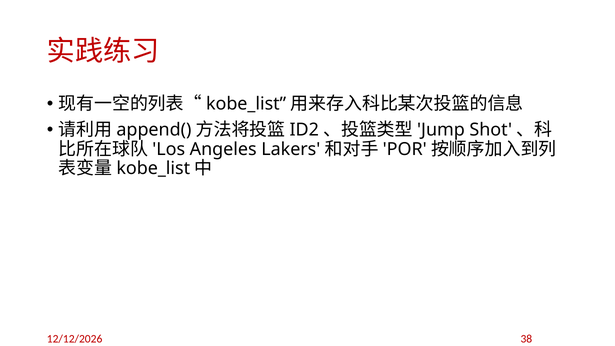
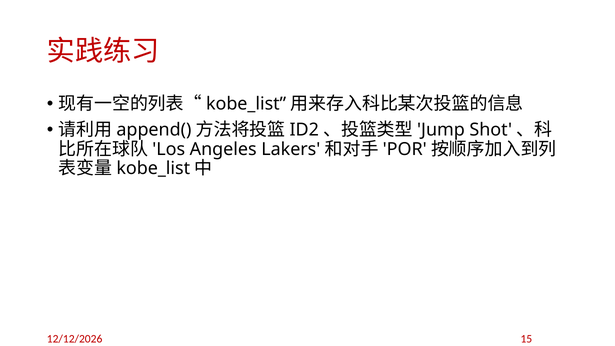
38: 38 -> 15 (526, 339)
